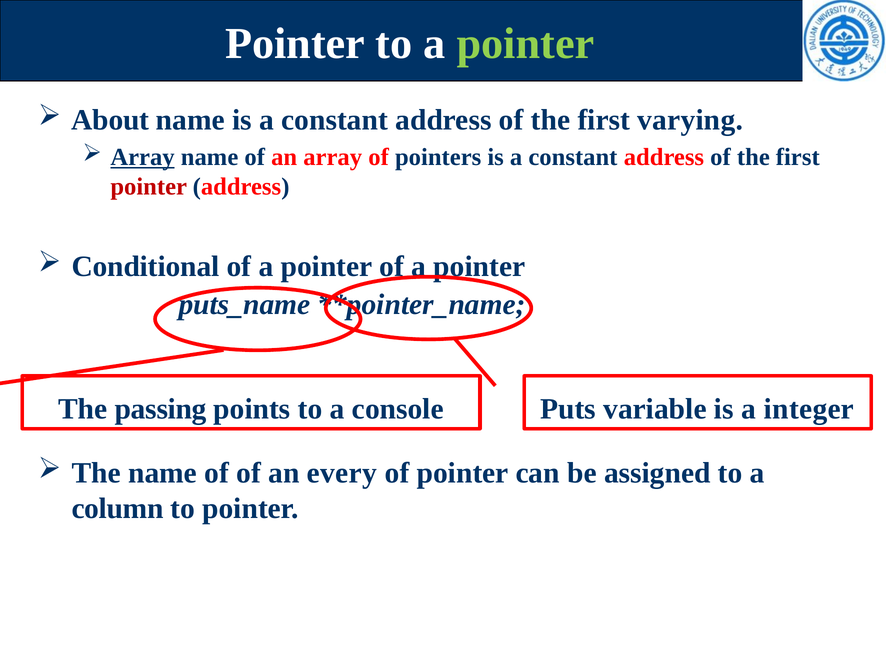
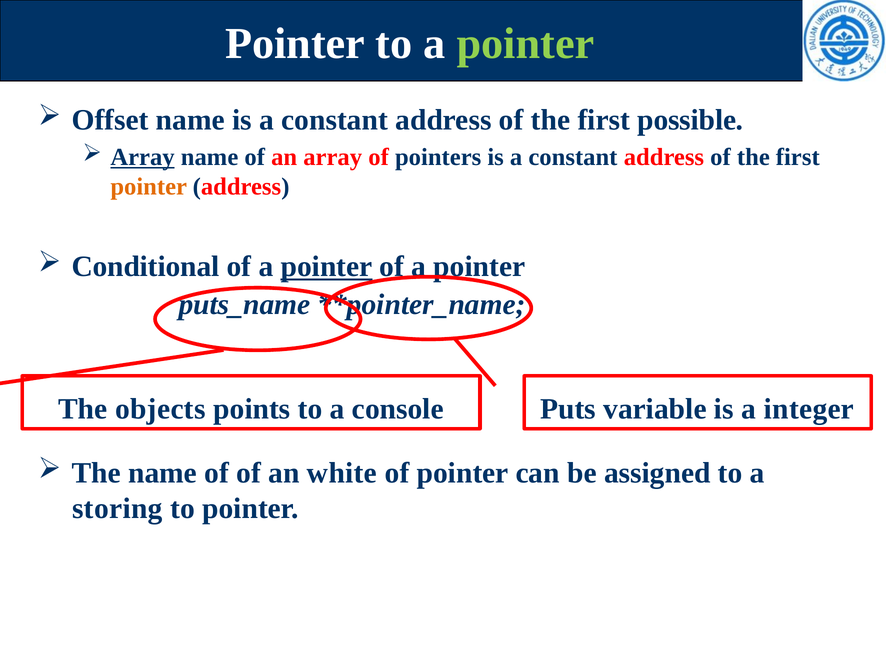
About: About -> Offset (110, 120)
varying: varying -> possible (690, 120)
pointer colour: red -> orange (149, 187)
pointer underline: none -> present (327, 267)
passing: passing -> objects (160, 409)
every: every -> white (342, 474)
column: column -> storing (117, 509)
